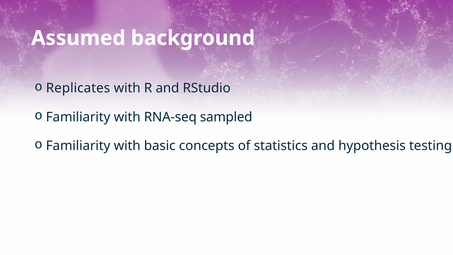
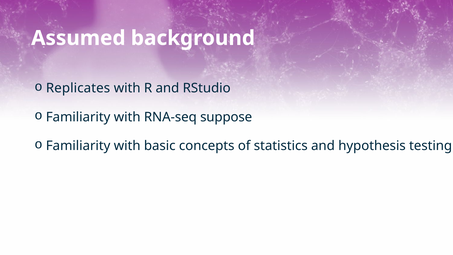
sampled: sampled -> suppose (226, 117)
